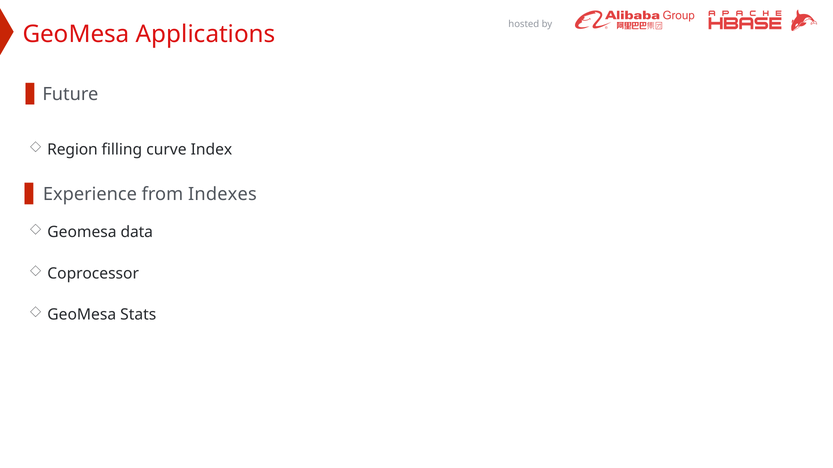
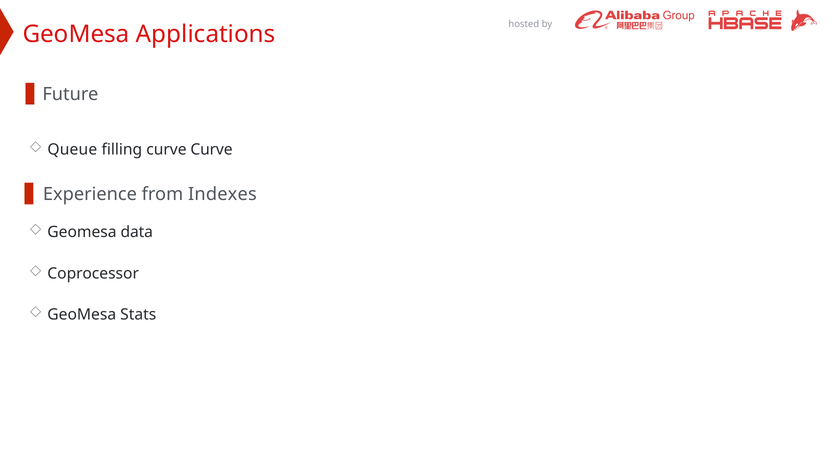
Region: Region -> Queue (72, 150)
curve Index: Index -> Curve (212, 150)
